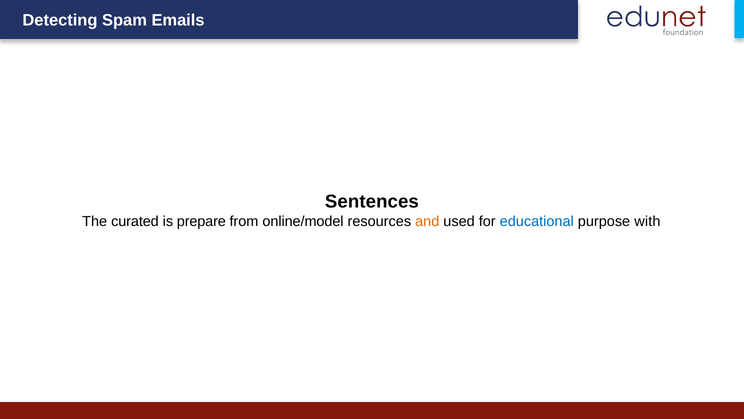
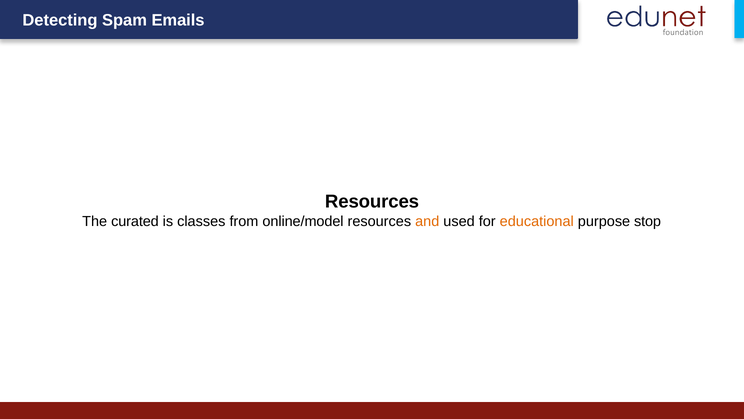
Sentences: Sentences -> Resources (372, 202)
prepare: prepare -> classes (201, 221)
educational colour: blue -> orange (537, 221)
with: with -> stop (648, 221)
